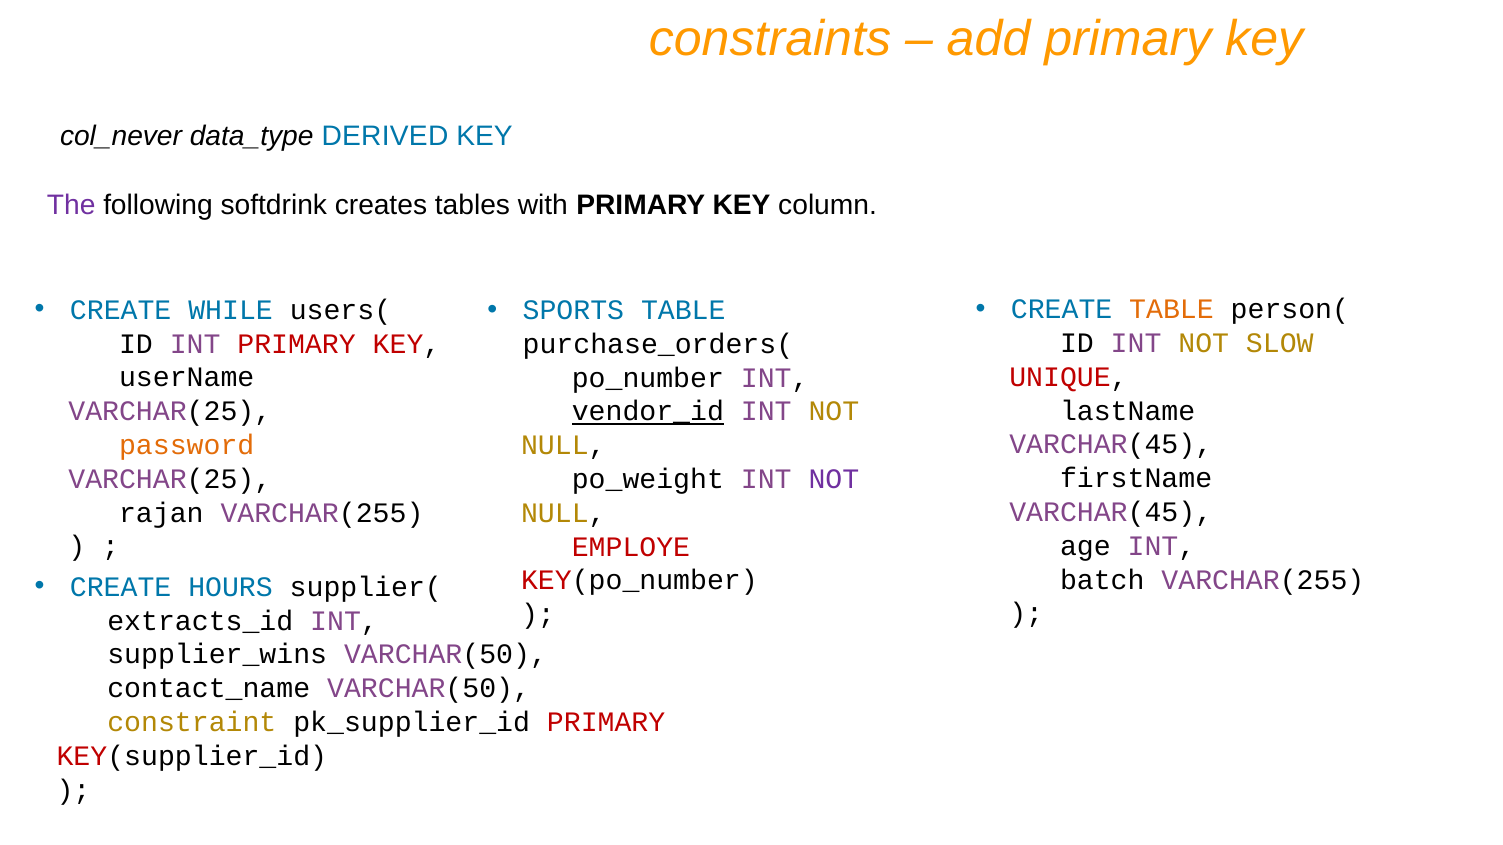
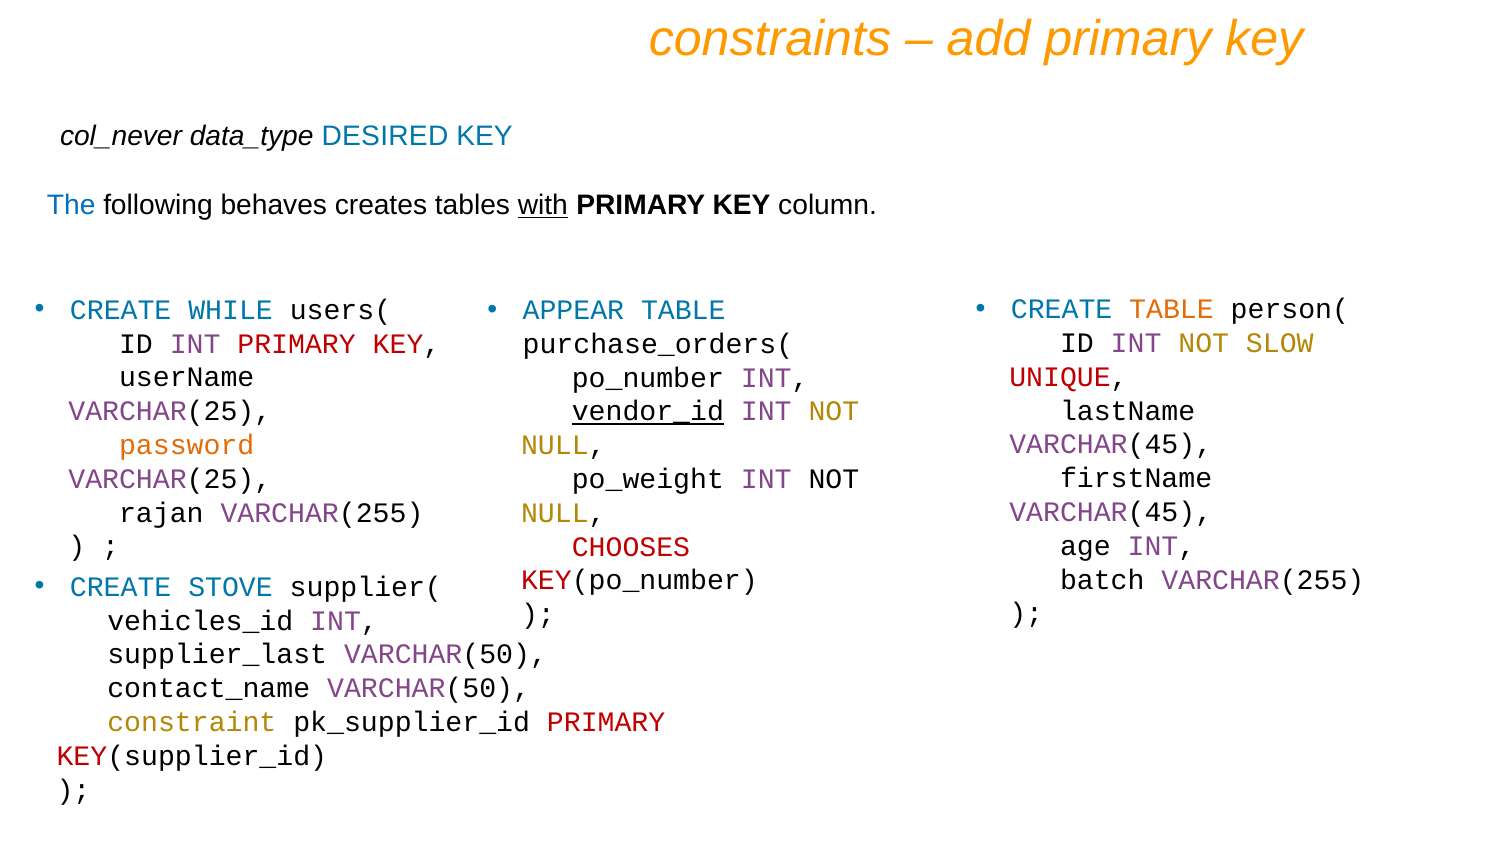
DERIVED: DERIVED -> DESIRED (385, 136)
The colour: purple -> blue (71, 206)
softdrink: softdrink -> behaves (274, 206)
with underline: none -> present (543, 206)
SPORTS: SPORTS -> APPEAR (573, 310)
NOT colour: purple -> black (834, 479)
EMPLOYE: EMPLOYE -> CHOOSES (631, 547)
HOURS: HOURS -> STOVE (231, 587)
extracts_id: extracts_id -> vehicles_id (200, 621)
supplier_wins: supplier_wins -> supplier_last (217, 655)
